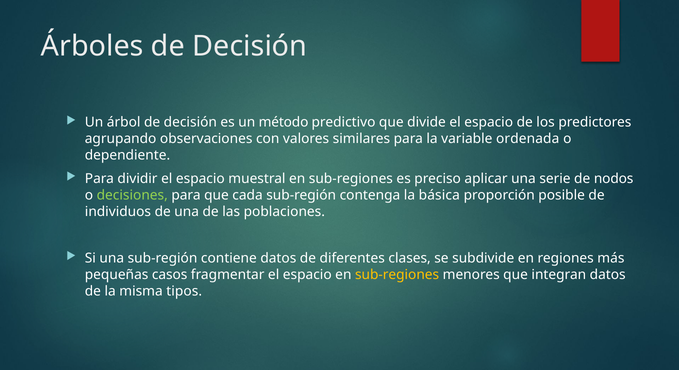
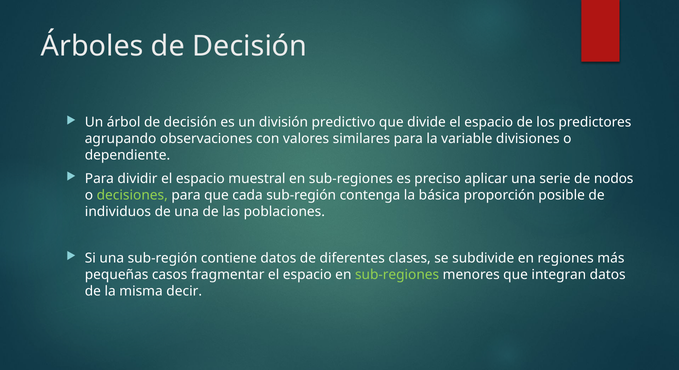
método: método -> división (283, 122)
ordenada: ordenada -> divisiones (528, 139)
sub-regiones colour: yellow -> light green (397, 274)
tipos: tipos -> decir (184, 291)
